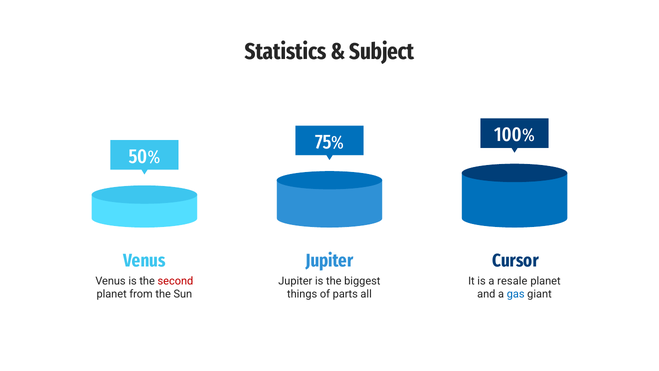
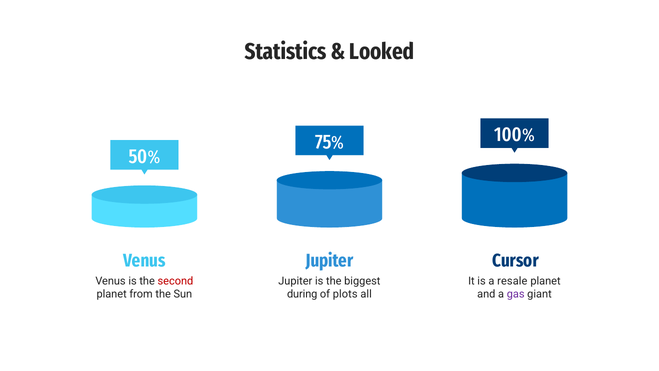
Subject: Subject -> Looked (382, 52)
things: things -> during (302, 294)
parts: parts -> plots (345, 294)
gas colour: blue -> purple (516, 294)
